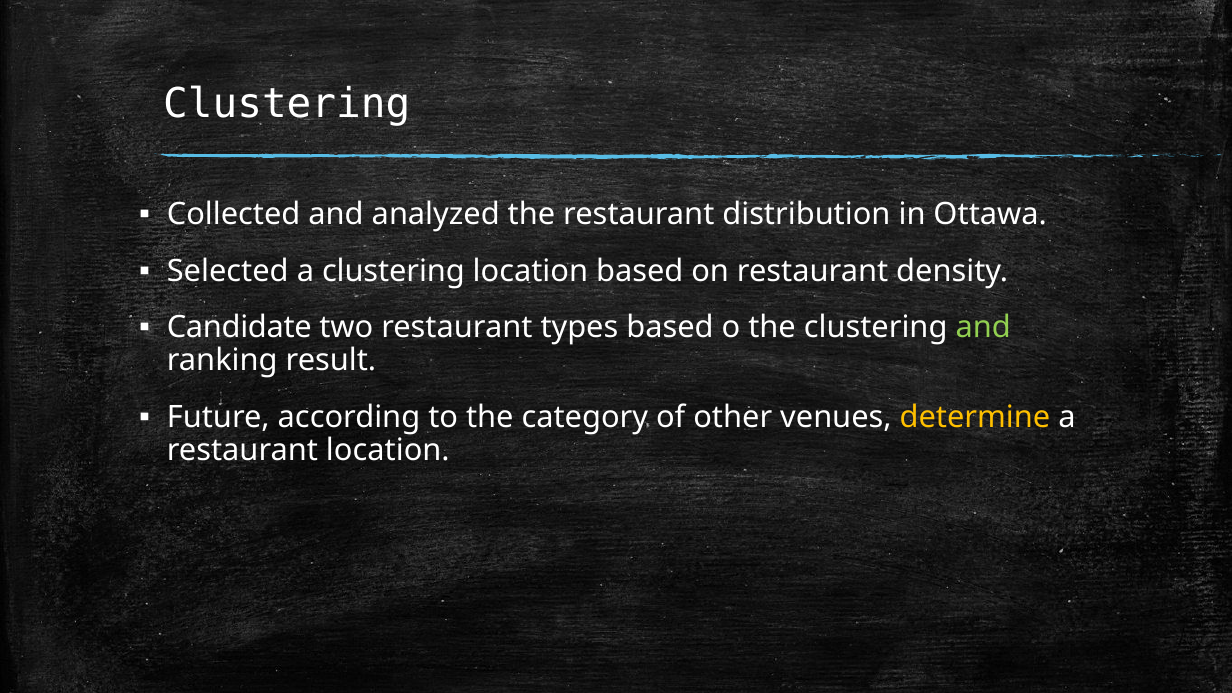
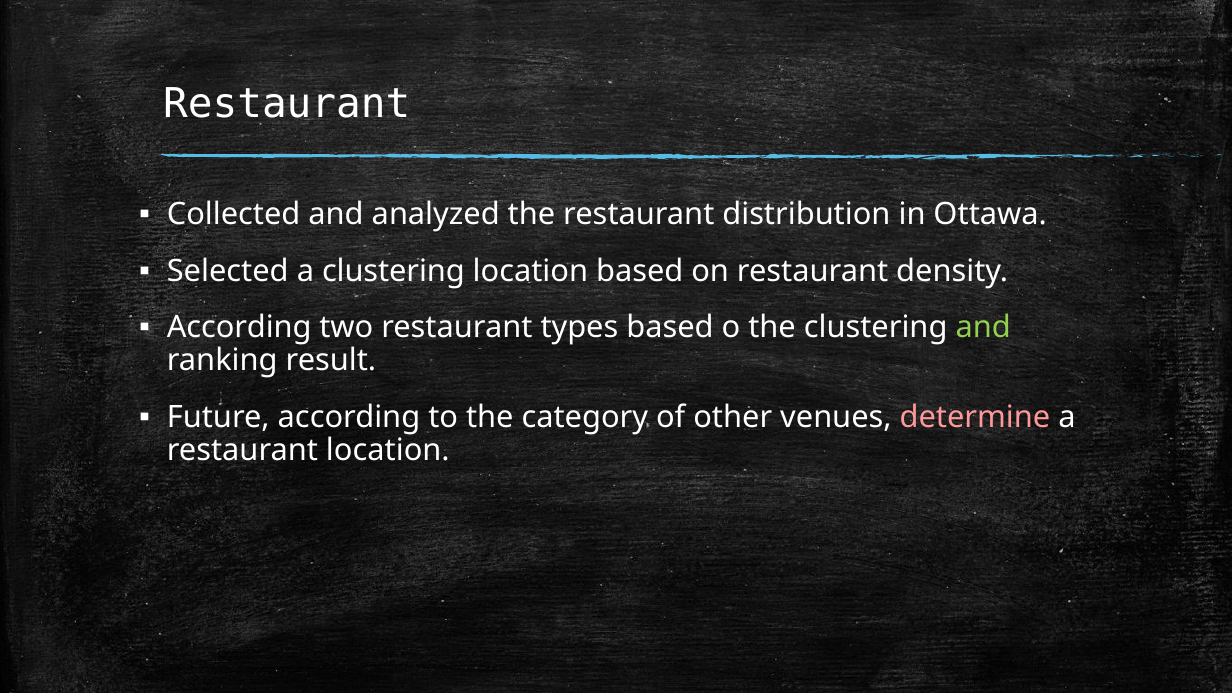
Clustering: Clustering -> Restaurant (287, 104)
Candidate: Candidate -> According (239, 328)
determine colour: yellow -> pink (975, 417)
